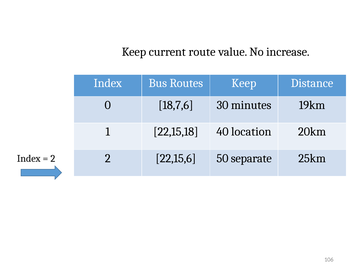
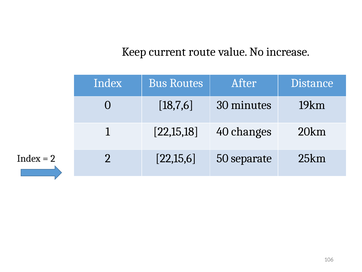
Routes Keep: Keep -> After (244, 83)
location: location -> changes (251, 131)
